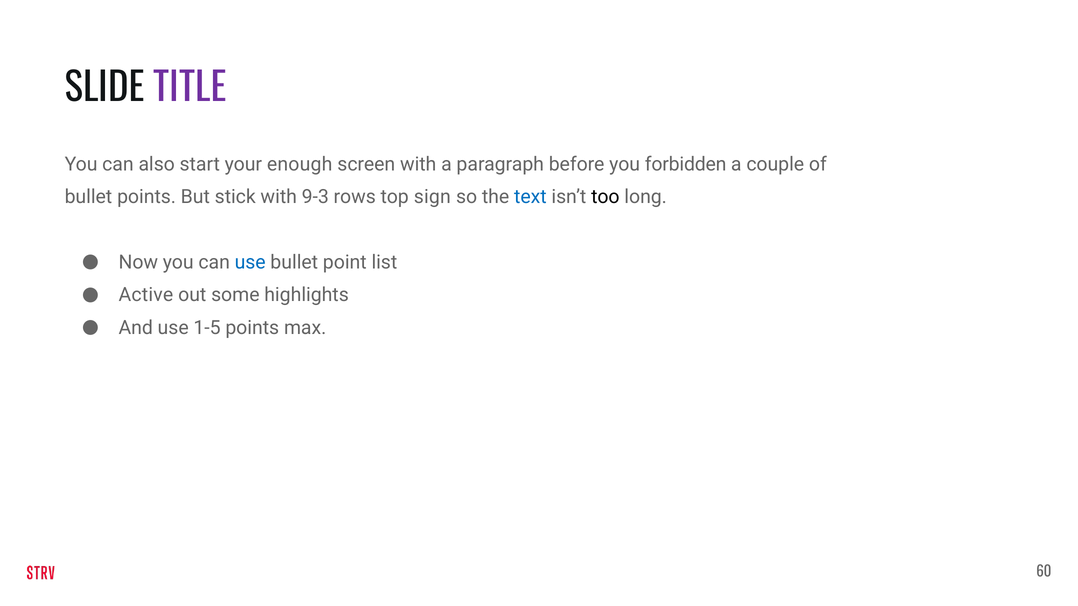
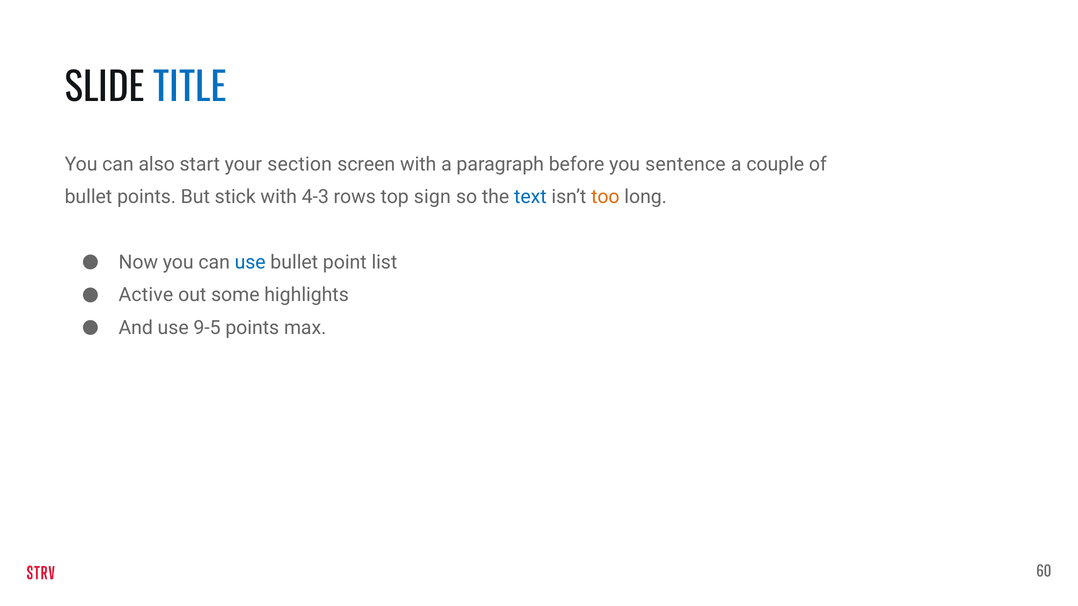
TITLE colour: purple -> blue (190, 88)
enough: enough -> section (300, 164)
forbidden: forbidden -> sentence (685, 164)
9-3: 9-3 -> 4-3 (315, 197)
too colour: black -> orange (605, 197)
1-5: 1-5 -> 9-5 (207, 328)
